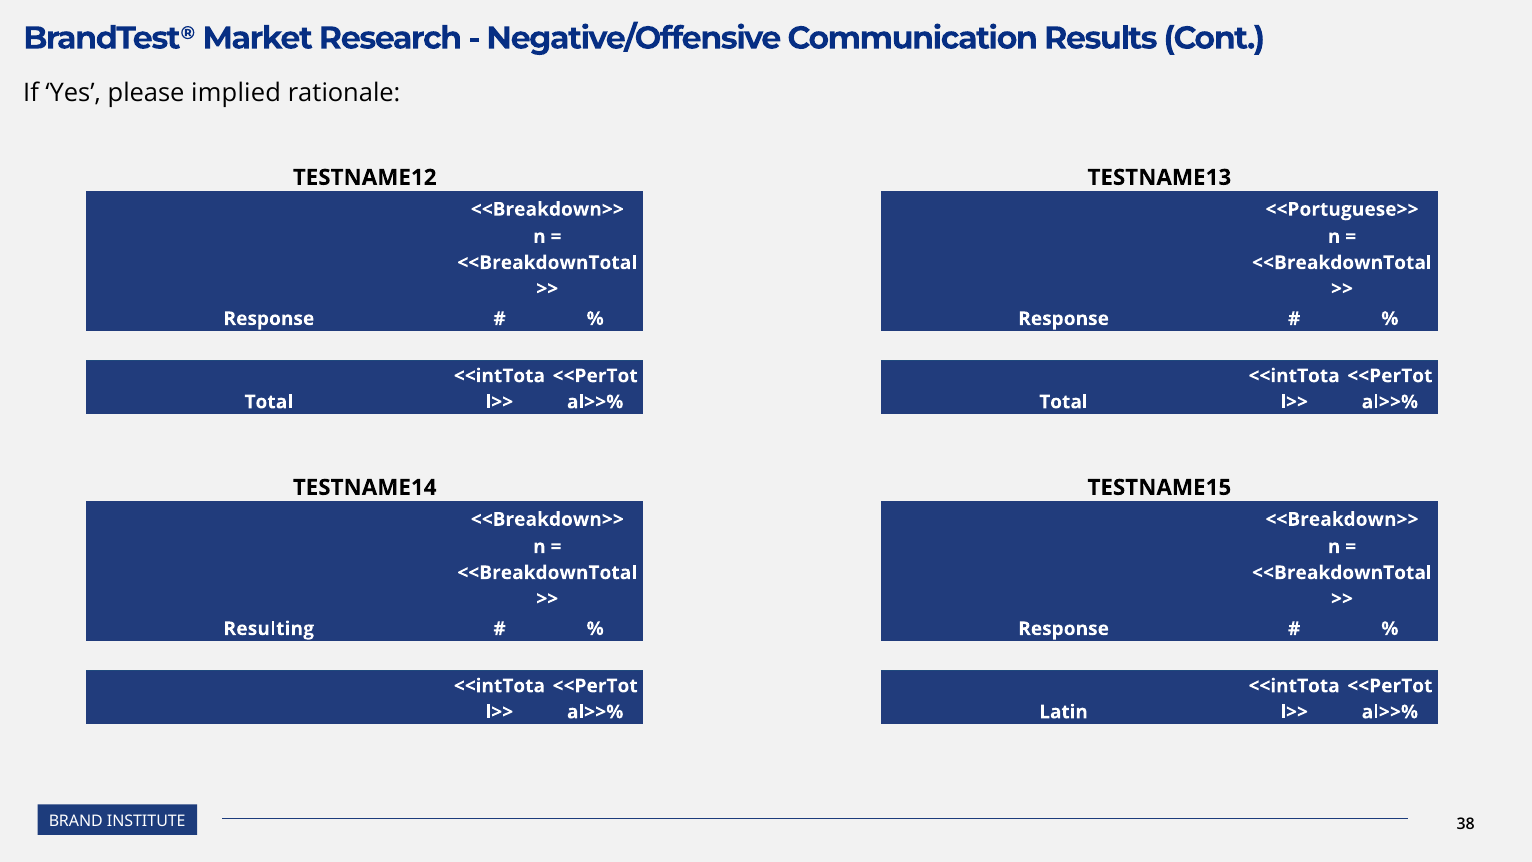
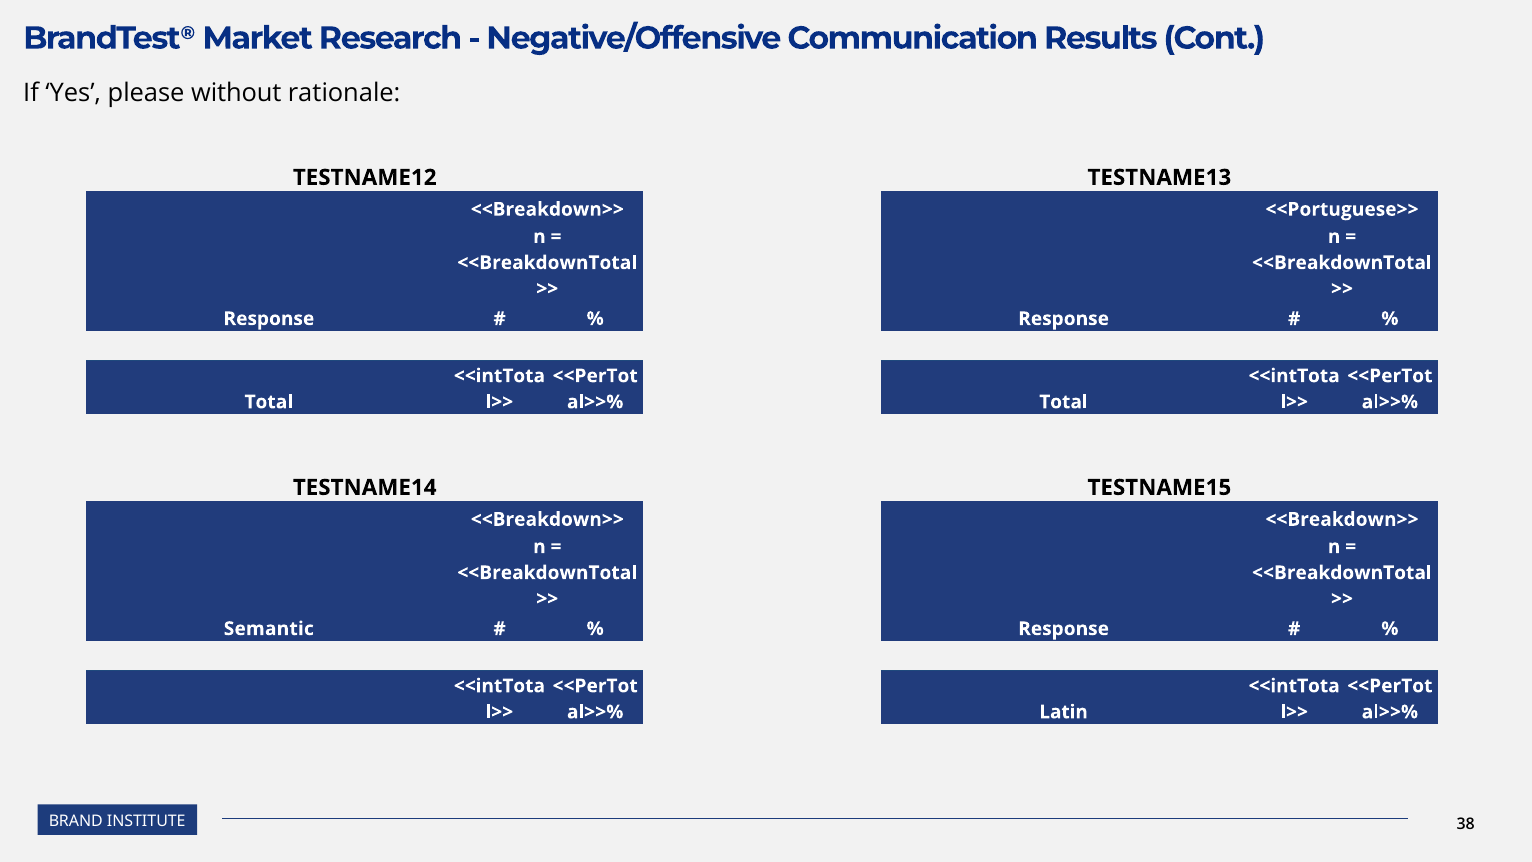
implied: implied -> without (236, 93)
Resulting: Resulting -> Semantic (269, 629)
